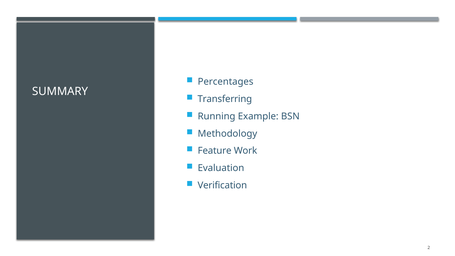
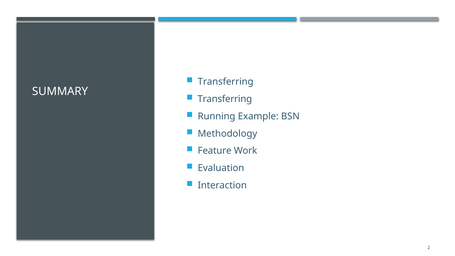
Percentages: Percentages -> Transferring (226, 82)
Verification: Verification -> Interaction (222, 185)
